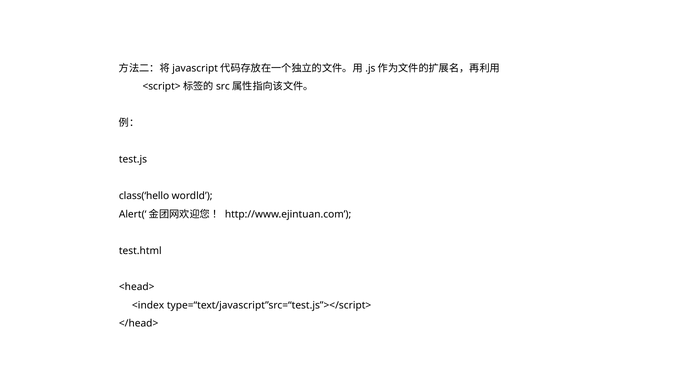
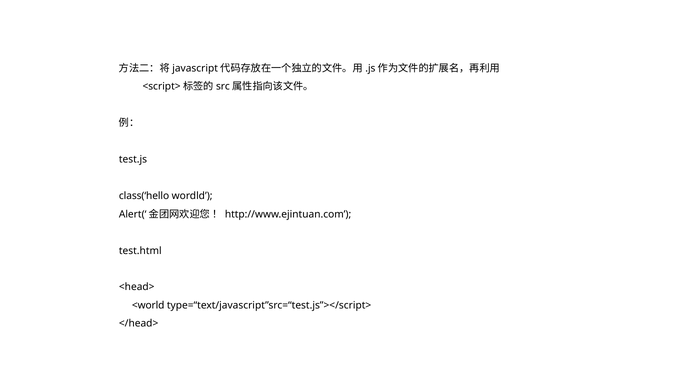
<index: <index -> <world (148, 305)
